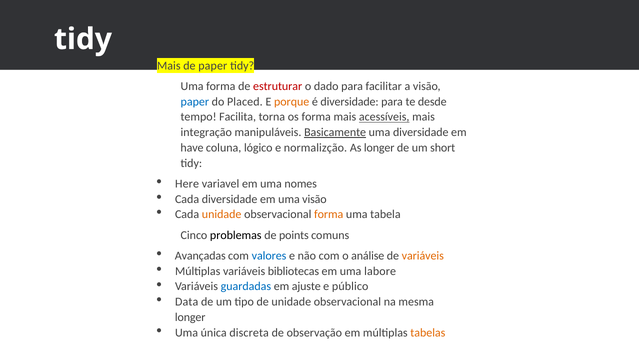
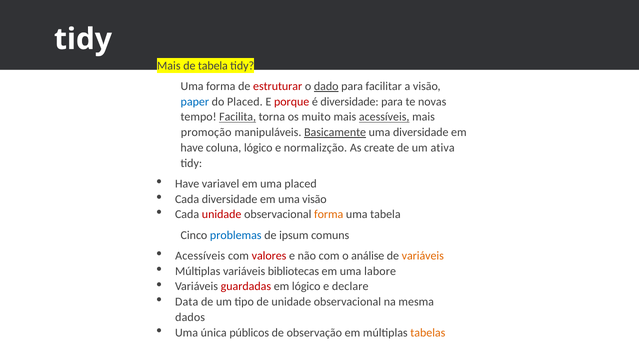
de paper: paper -> tabela (213, 66)
dado underline: none -> present (326, 86)
porque colour: orange -> red (292, 102)
desde: desde -> novas (432, 102)
Facilita underline: none -> present (238, 117)
os forma: forma -> muito (316, 117)
integração: integração -> promoção (206, 133)
As longer: longer -> create (379, 148)
short: short -> ativa (443, 148)
Here: Here -> Have (187, 184)
uma nomes: nomes -> placed (301, 184)
unidade colour: orange -> red (222, 215)
problemas colour: black -> blue (236, 235)
points: points -> ipsum (294, 235)
Avançadas: Avançadas -> Acessíveis (200, 256)
valores colour: blue -> red (269, 256)
guardadas colour: blue -> red (246, 287)
em ajuste: ajuste -> lógico (306, 287)
público: público -> declare (350, 287)
longer: longer -> dados (190, 318)
discreta: discreta -> públicos (249, 333)
